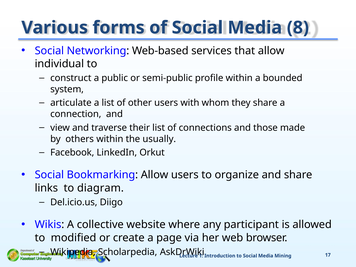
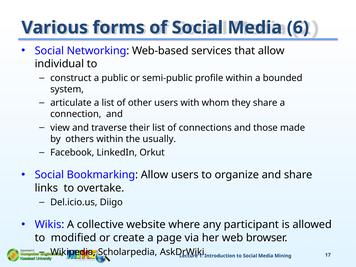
8: 8 -> 6 (298, 28)
diagram: diagram -> overtake (101, 188)
